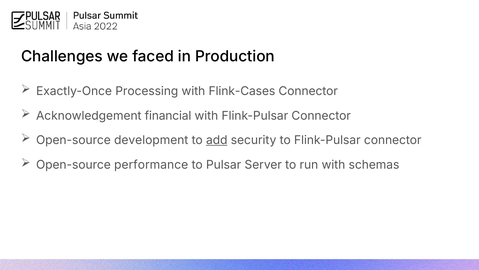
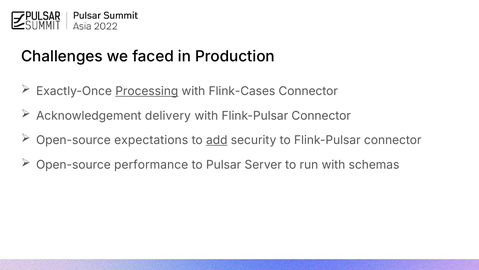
Processing underline: none -> present (147, 91)
financial: financial -> delivery (168, 116)
development: development -> expectations (151, 140)
